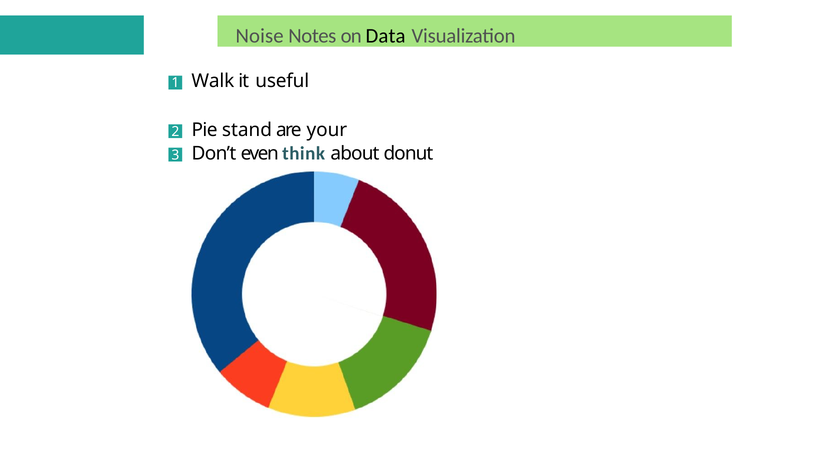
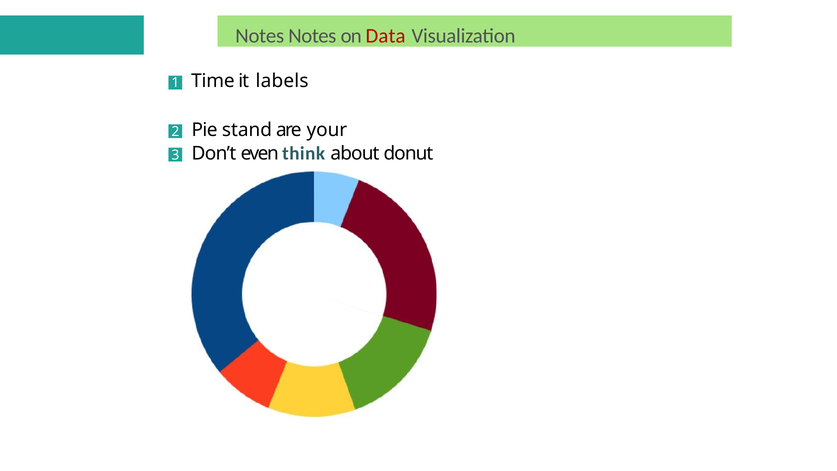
Noise: Noise -> Notes (260, 36)
Data colour: black -> red (386, 36)
Walk: Walk -> Time (213, 81)
useful: useful -> labels (282, 81)
